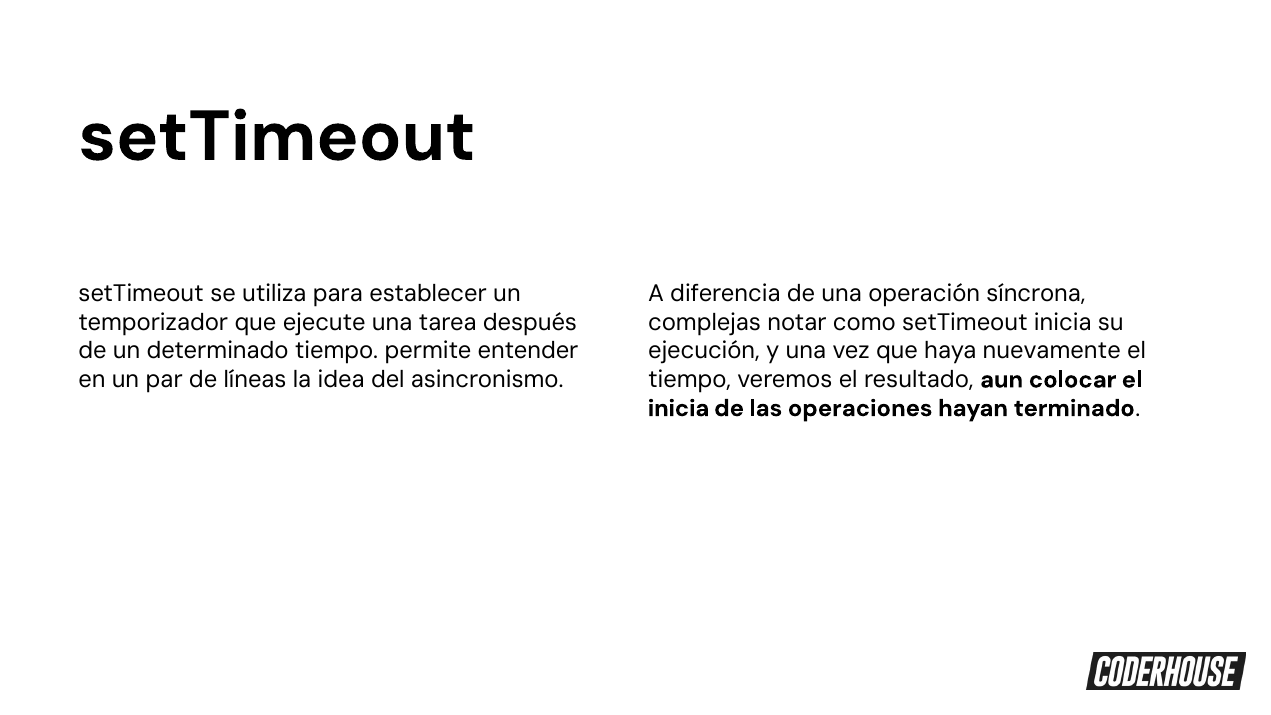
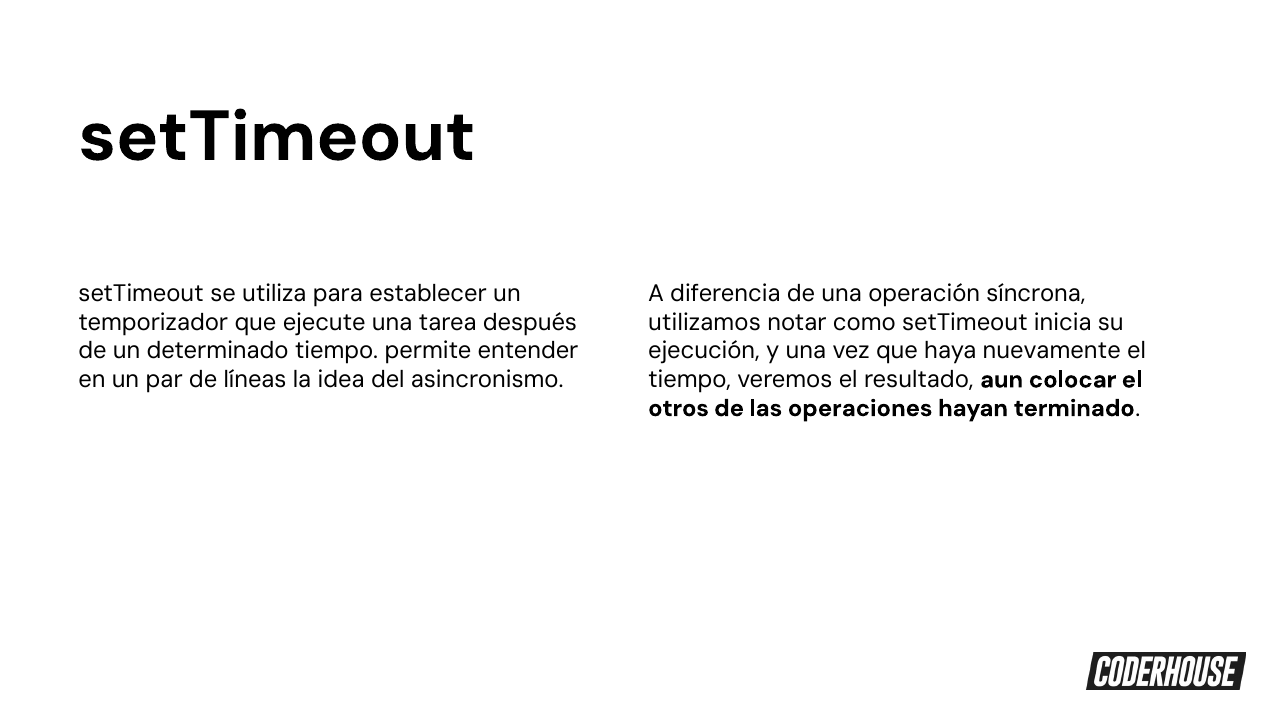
complejas: complejas -> utilizamos (705, 322)
inicia: inicia -> otros (679, 408)
